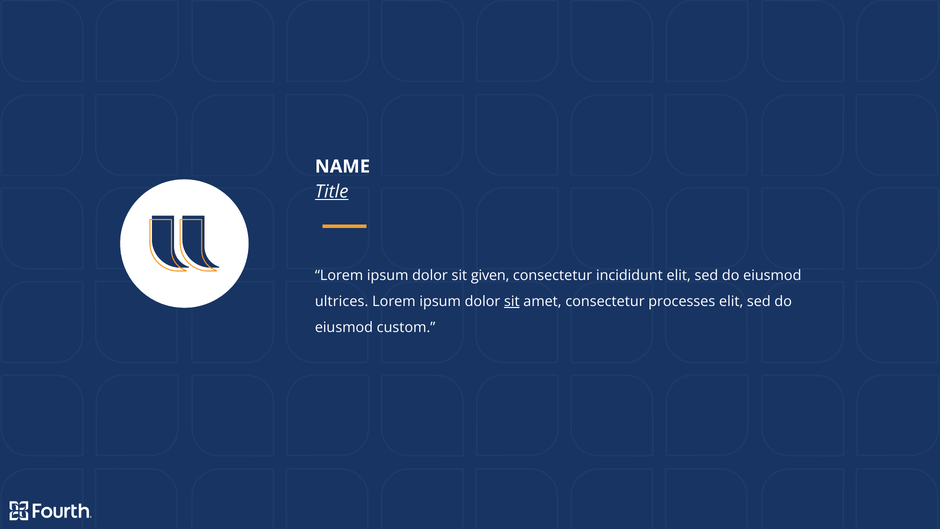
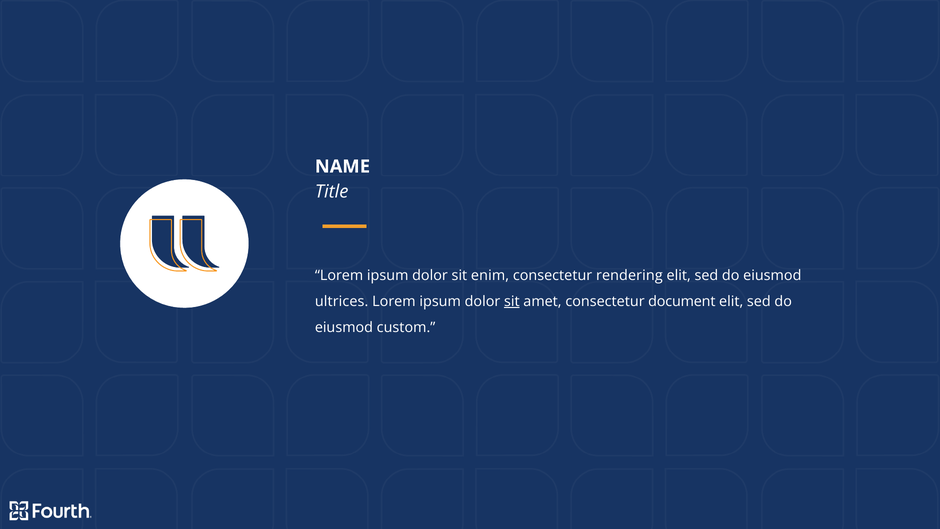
Title underline: present -> none (332, 192)
given: given -> enim (490, 275)
incididunt: incididunt -> rendering (629, 275)
processes: processes -> document (682, 301)
